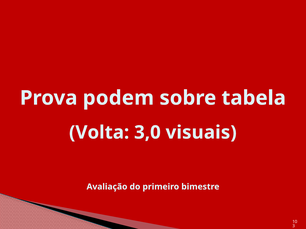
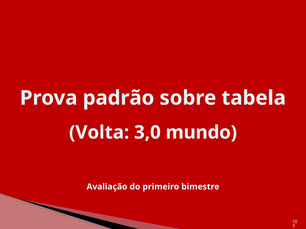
podem: podem -> padrão (119, 98)
visuais: visuais -> mundo (201, 133)
